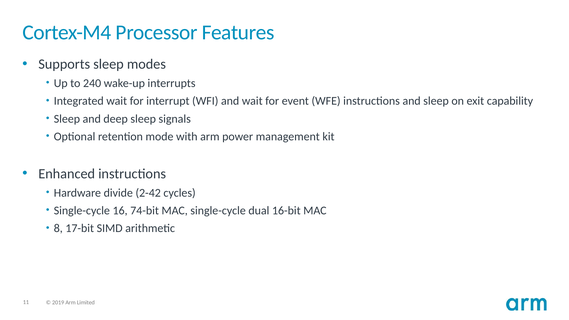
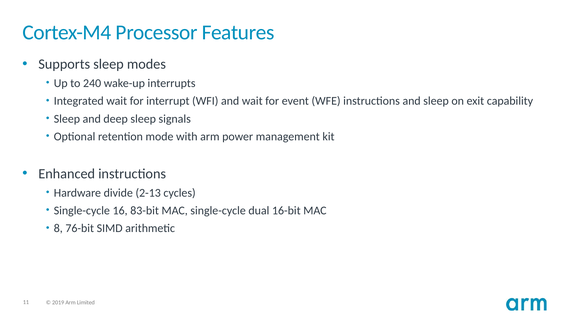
2-42: 2-42 -> 2-13 (148, 193)
74-bit: 74-bit -> 83-bit (145, 211)
17-bit: 17-bit -> 76-bit (80, 228)
